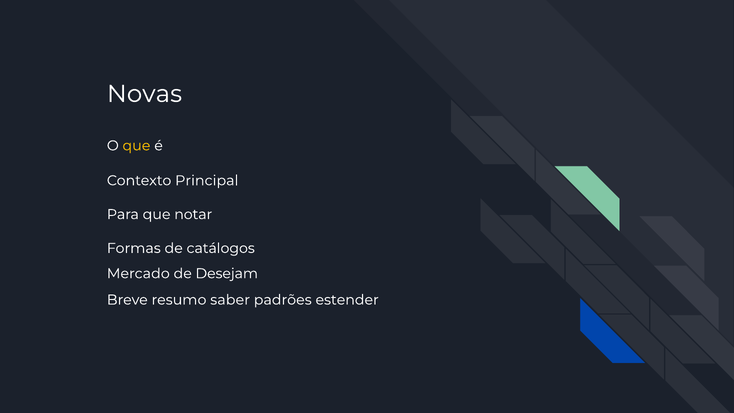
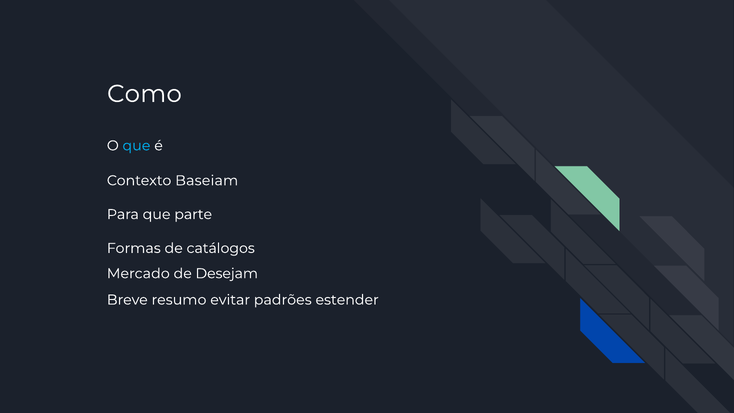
Novas: Novas -> Como (144, 94)
que colour: yellow -> light blue (136, 146)
Principal: Principal -> Baseiam (207, 180)
notar: notar -> parte (193, 214)
saber: saber -> evitar (230, 300)
